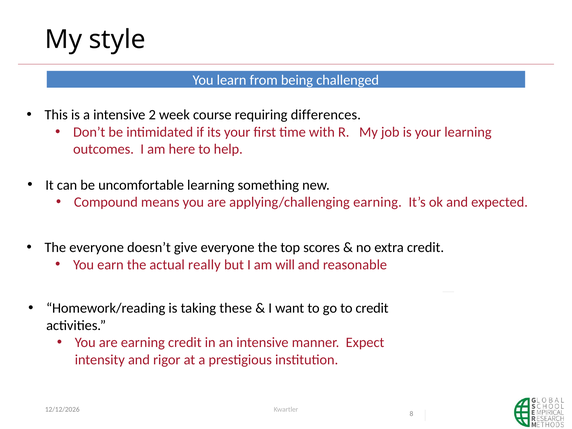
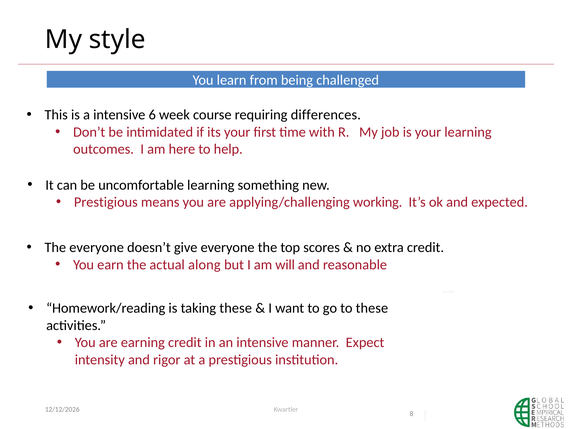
2: 2 -> 6 (152, 115)
Compound: Compound -> Prestigious (106, 202)
applying/challenging earning: earning -> working (378, 202)
really: really -> along (204, 265)
to credit: credit -> these (372, 308)
